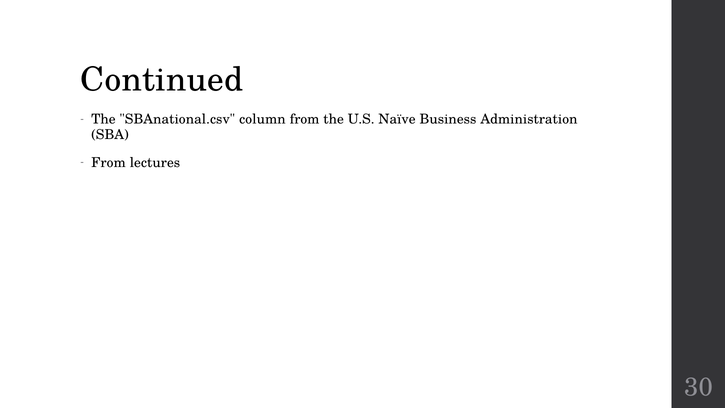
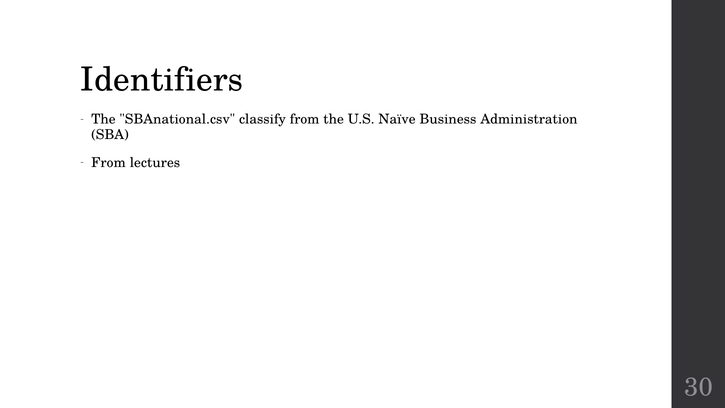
Continued: Continued -> Identifiers (162, 80)
column: column -> classify (262, 119)
